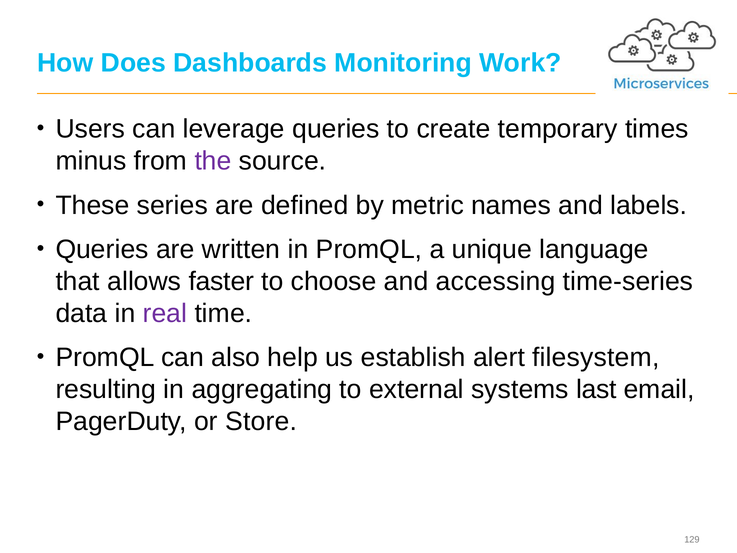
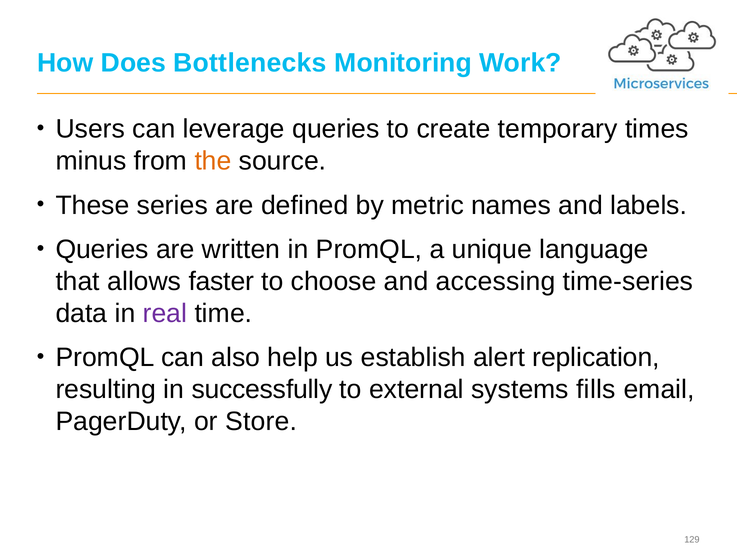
Dashboards: Dashboards -> Bottlenecks (250, 63)
the colour: purple -> orange (213, 161)
filesystem: filesystem -> replication (596, 357)
aggregating: aggregating -> successfully (262, 389)
last: last -> fills (596, 389)
